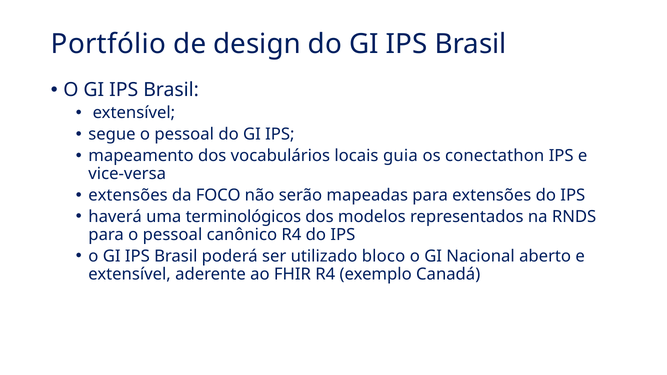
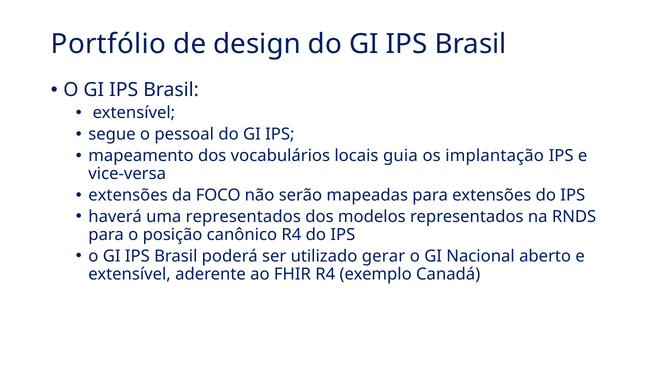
conectathon: conectathon -> implantação (495, 156)
uma terminológicos: terminológicos -> representados (243, 217)
para o pessoal: pessoal -> posição (173, 235)
bloco: bloco -> gerar (384, 256)
